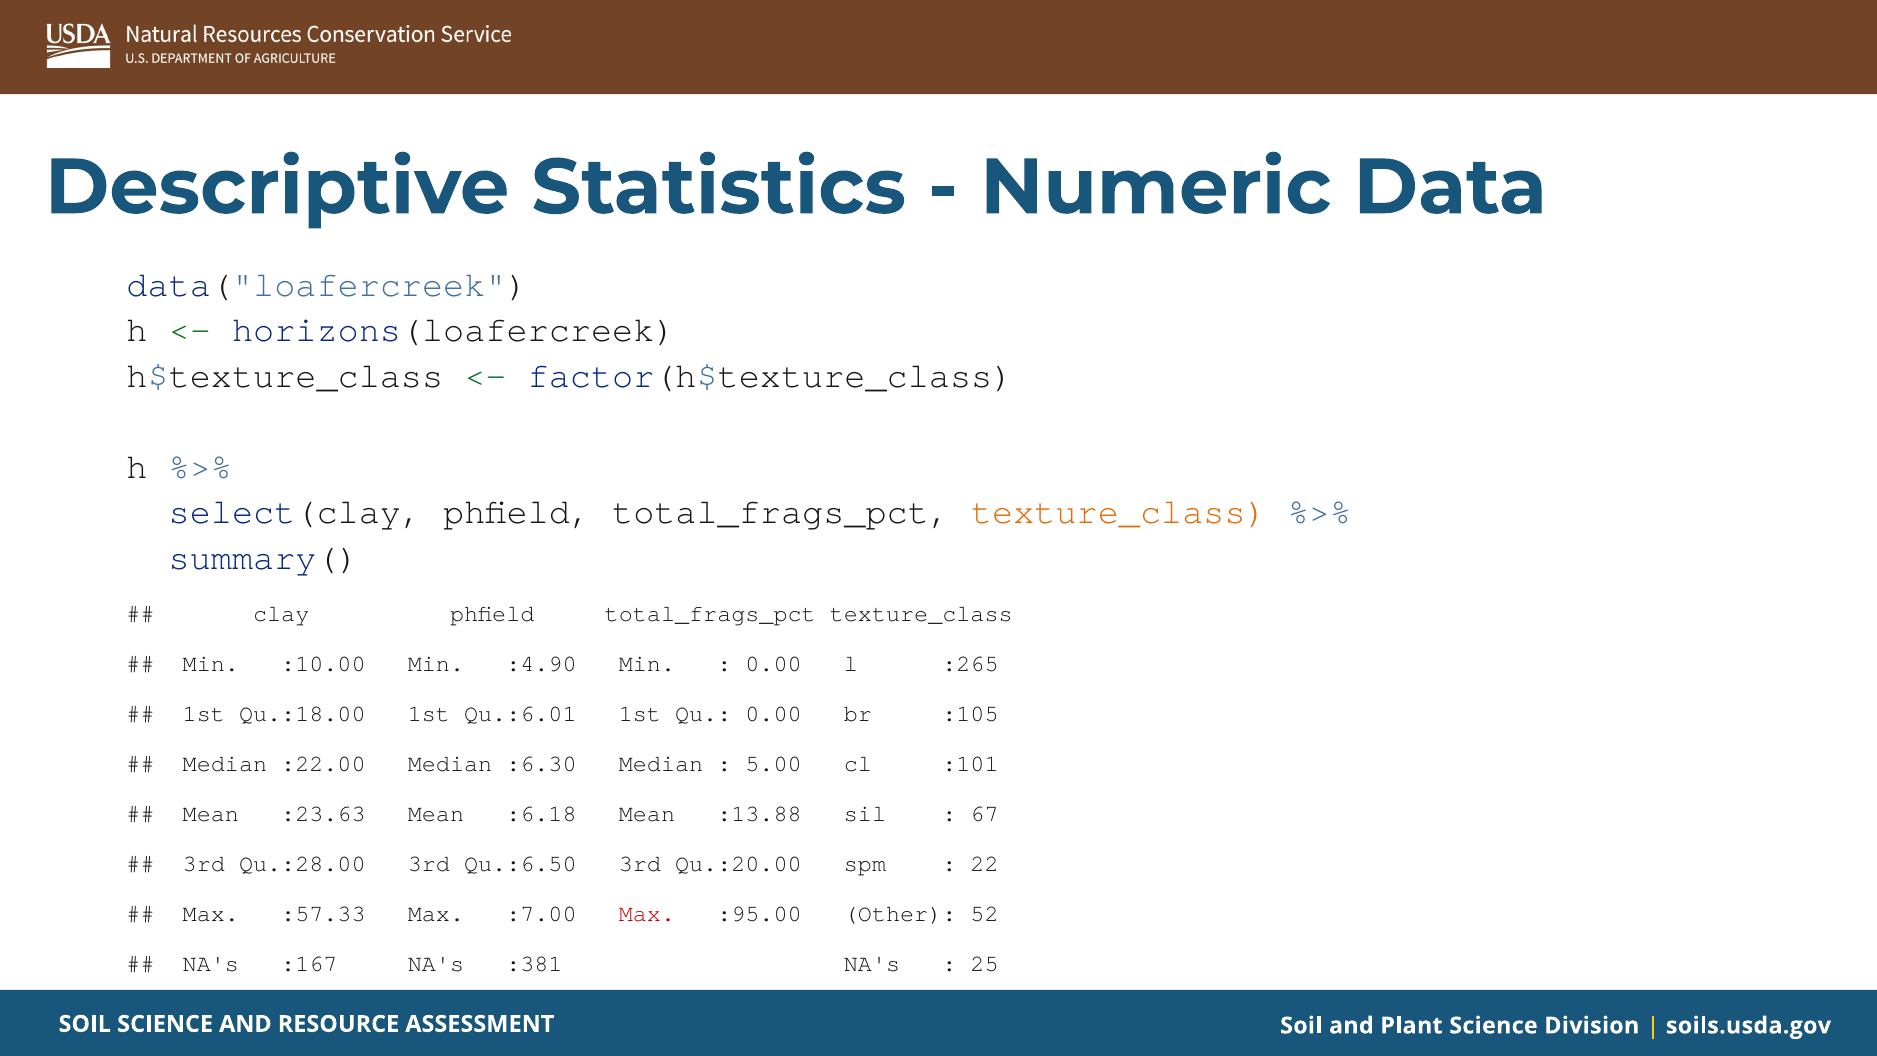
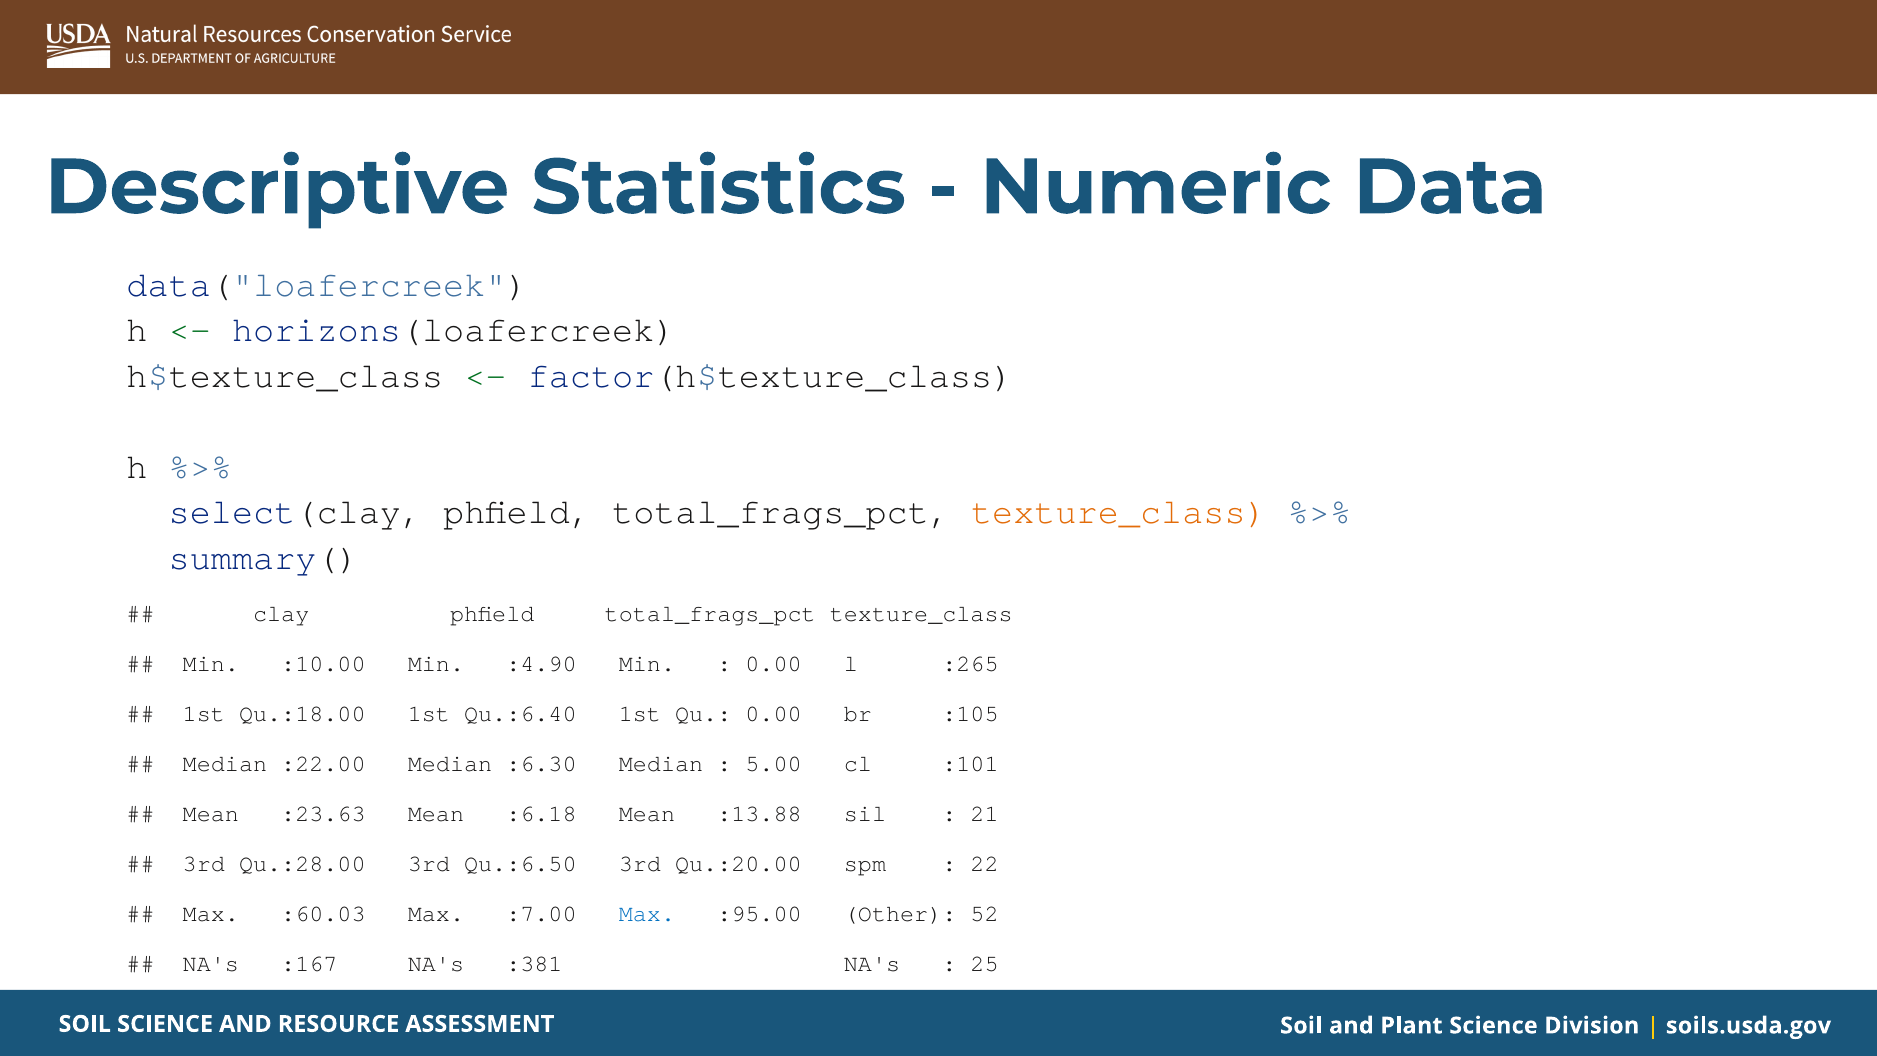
Qu.:6.01: Qu.:6.01 -> Qu.:6.40 (520, 714)
67: 67 -> 21 (985, 814)
:57.33: :57.33 -> :60.03 (323, 913)
Max colour: red -> blue (647, 913)
